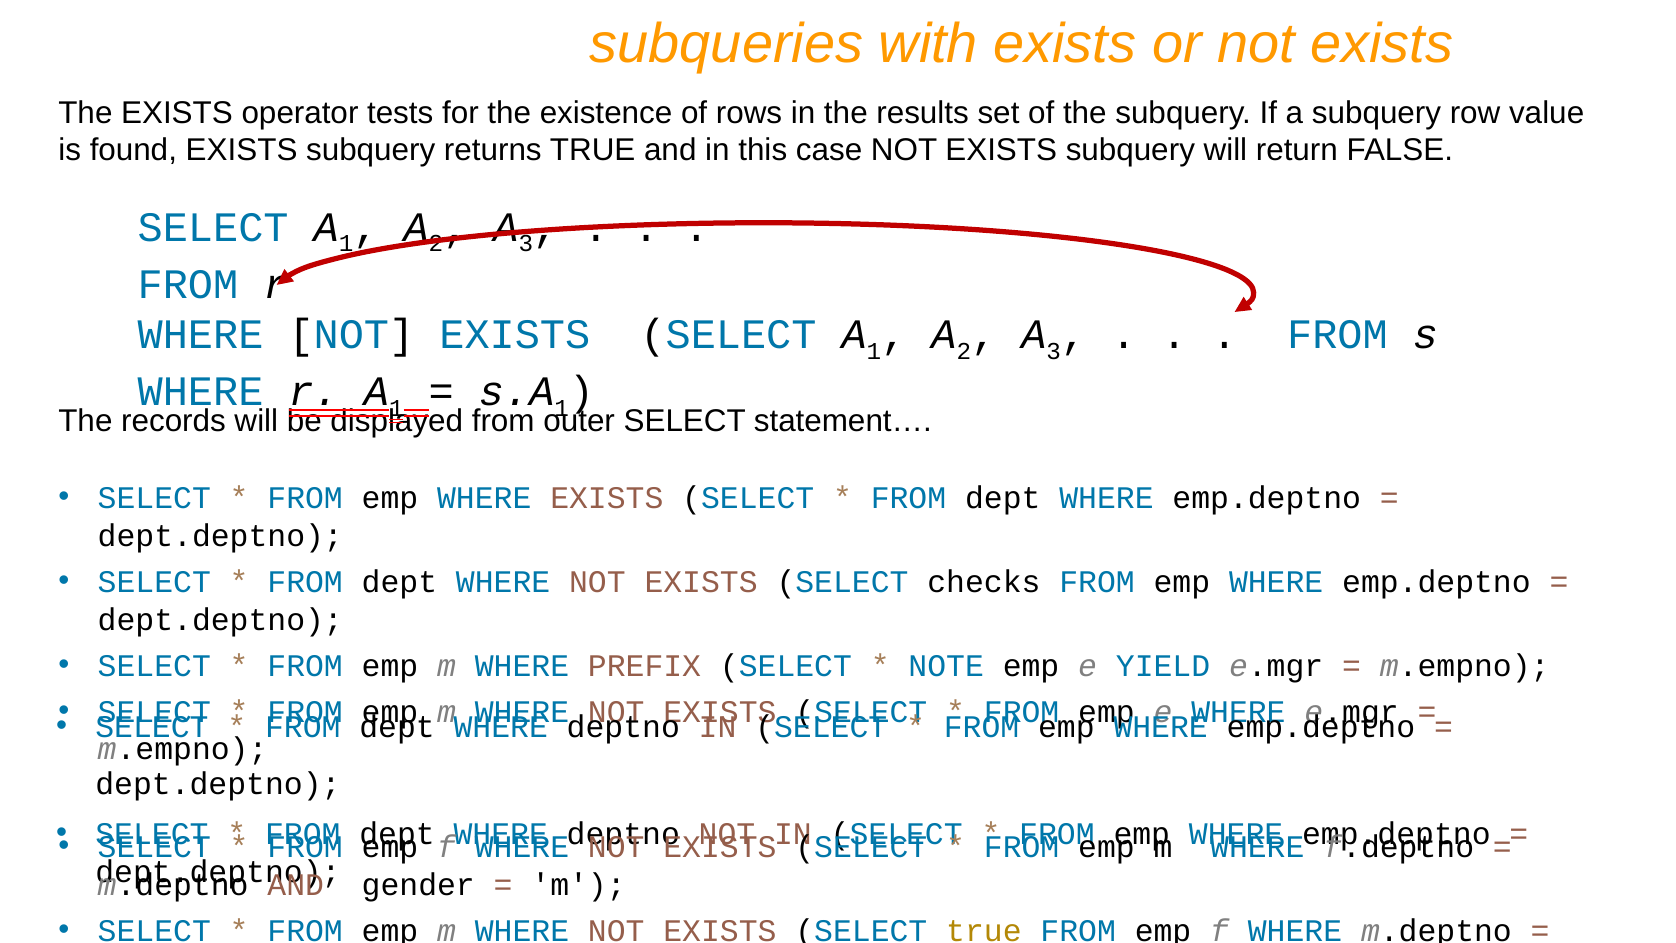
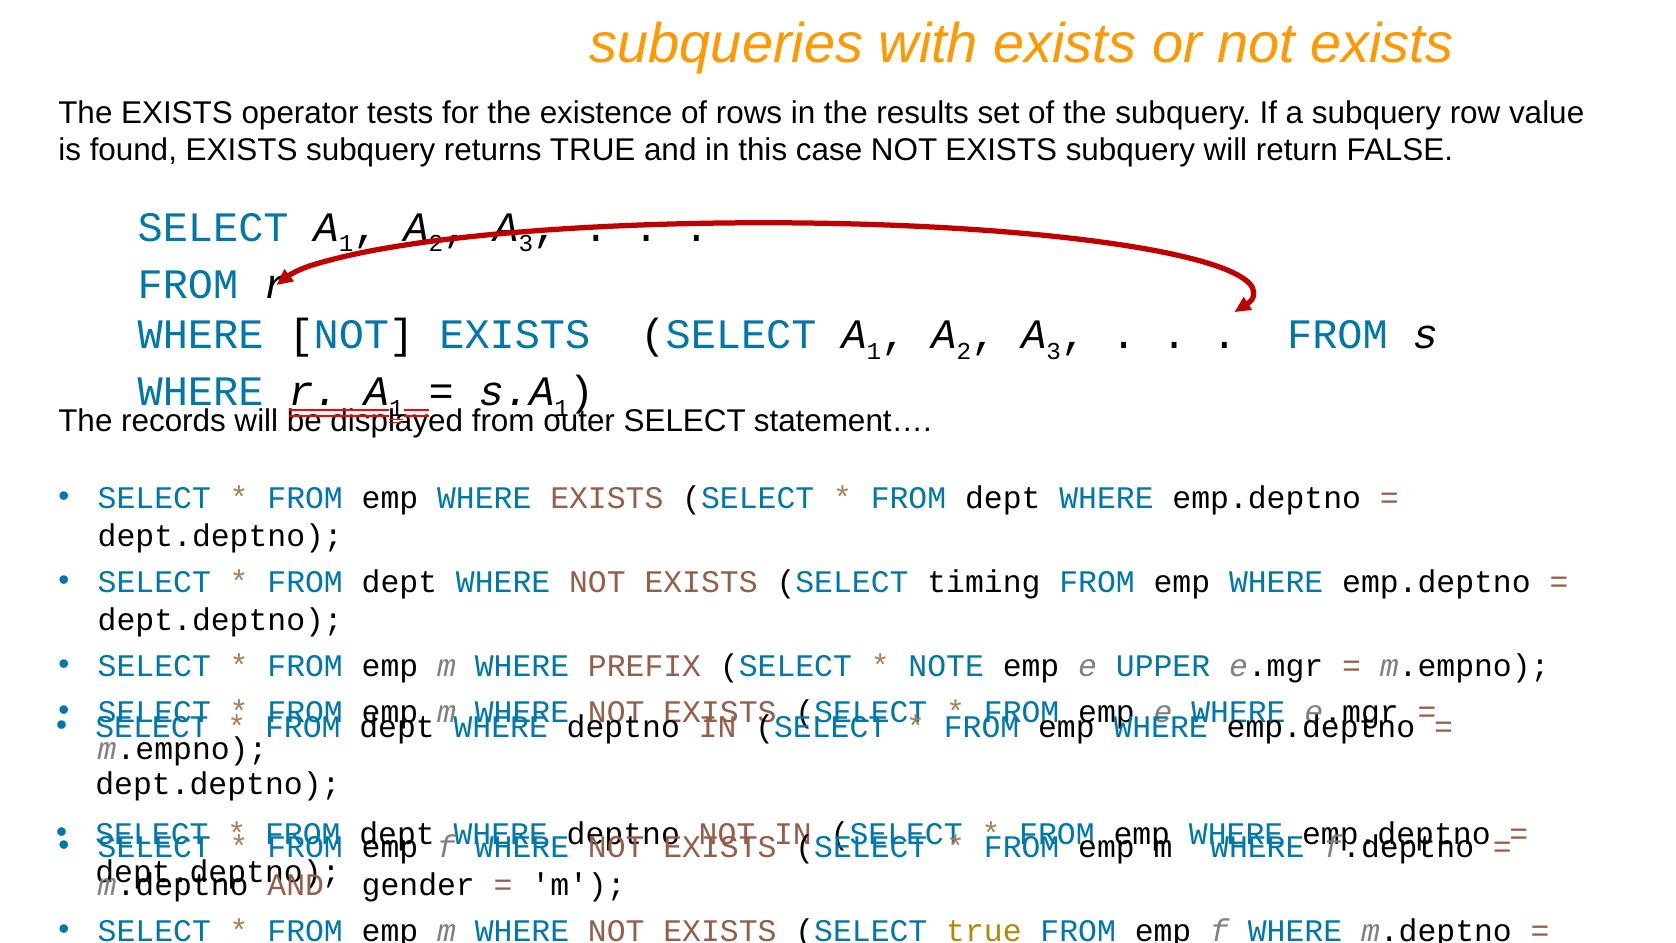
checks: checks -> timing (984, 582)
YIELD: YIELD -> UPPER (1163, 666)
